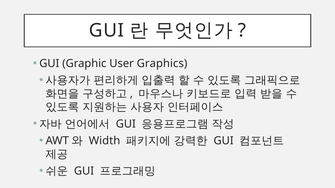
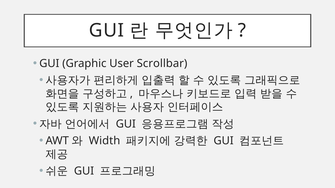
Graphics: Graphics -> Scrollbar (162, 64)
